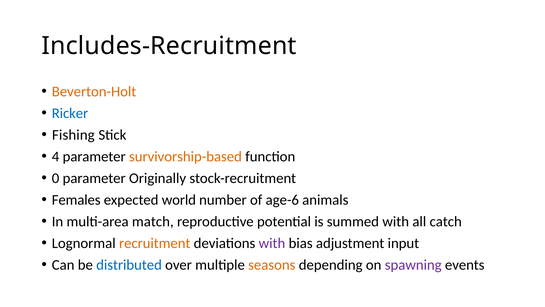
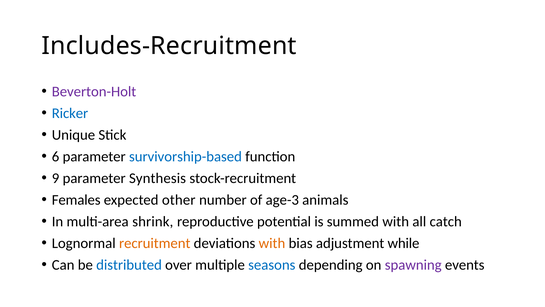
Beverton-Holt colour: orange -> purple (94, 92)
Fishing: Fishing -> Unique (73, 135)
4: 4 -> 6 (56, 156)
survivorship-based colour: orange -> blue (185, 156)
0: 0 -> 9 (56, 178)
Originally: Originally -> Synthesis (158, 178)
world: world -> other (179, 200)
age-6: age-6 -> age-3 (282, 200)
match: match -> shrink (153, 221)
with colour: purple -> orange (272, 243)
input: input -> while (403, 243)
seasons colour: orange -> blue (272, 264)
